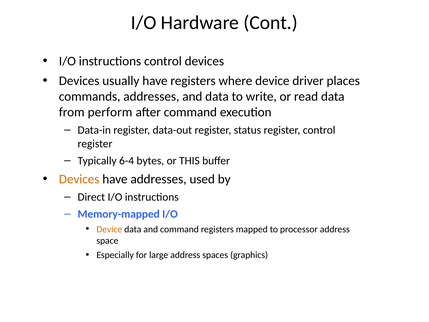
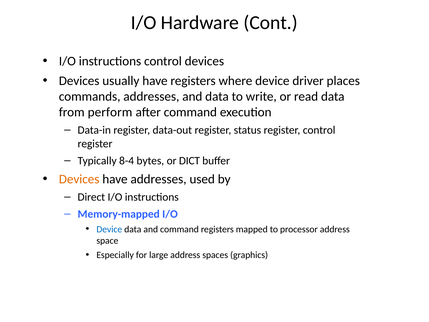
6-4: 6-4 -> 8-4 (127, 160)
THIS: THIS -> DICT (189, 160)
Device colour: orange -> blue (109, 229)
